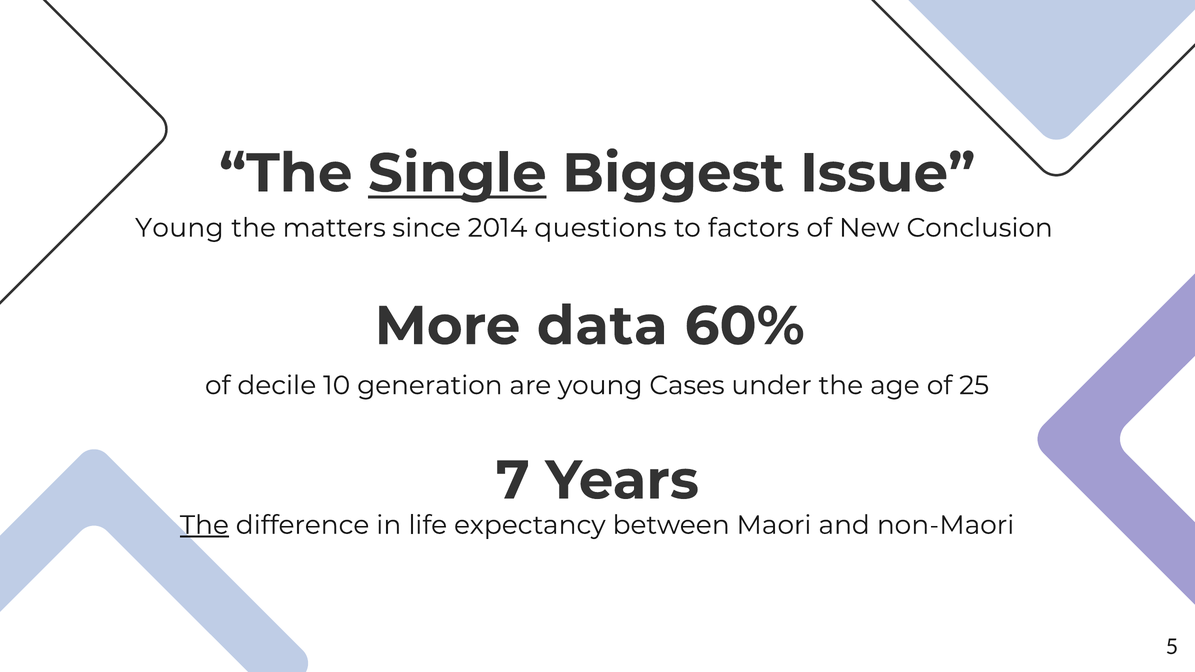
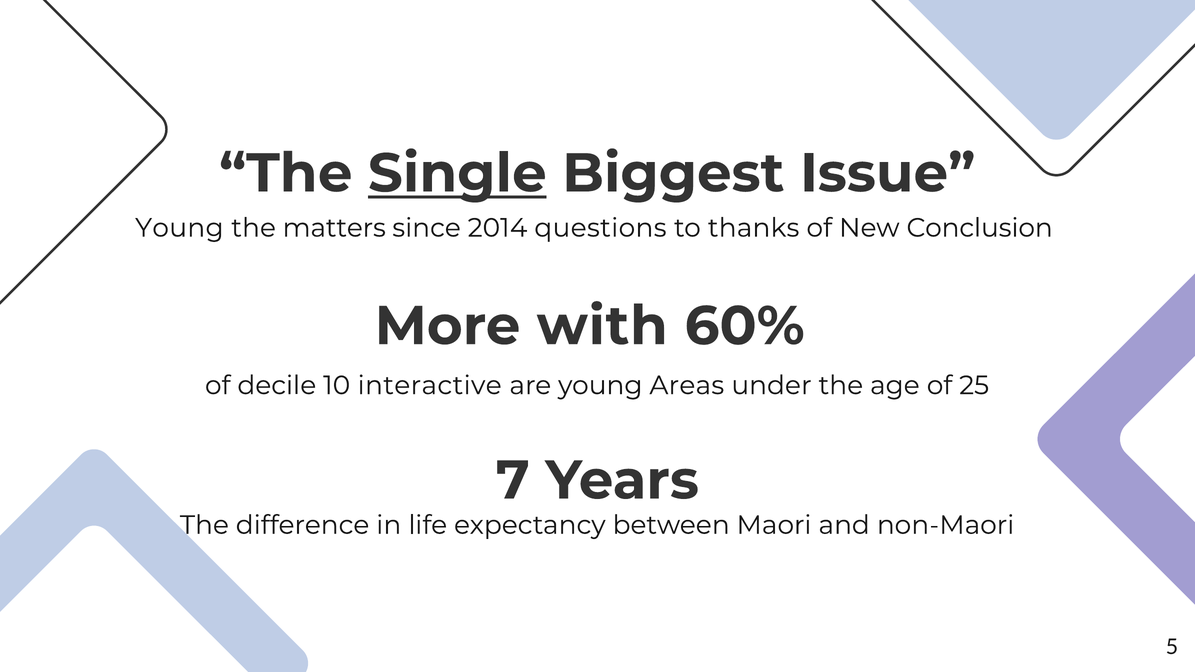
factors: factors -> thanks (754, 228)
data: data -> with (602, 326)
generation: generation -> interactive (430, 386)
Cases: Cases -> Areas (687, 386)
The underline: present -> none (204, 525)
